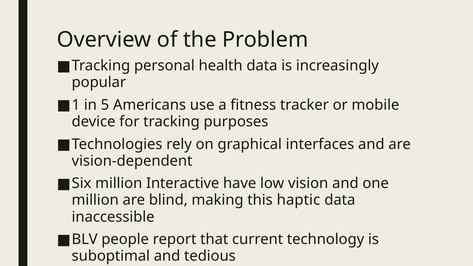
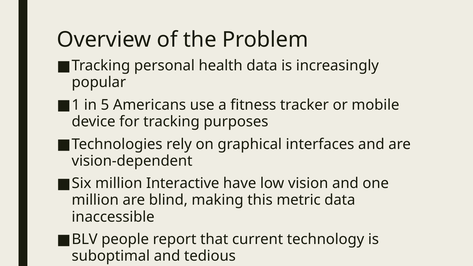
haptic: haptic -> metric (299, 200)
